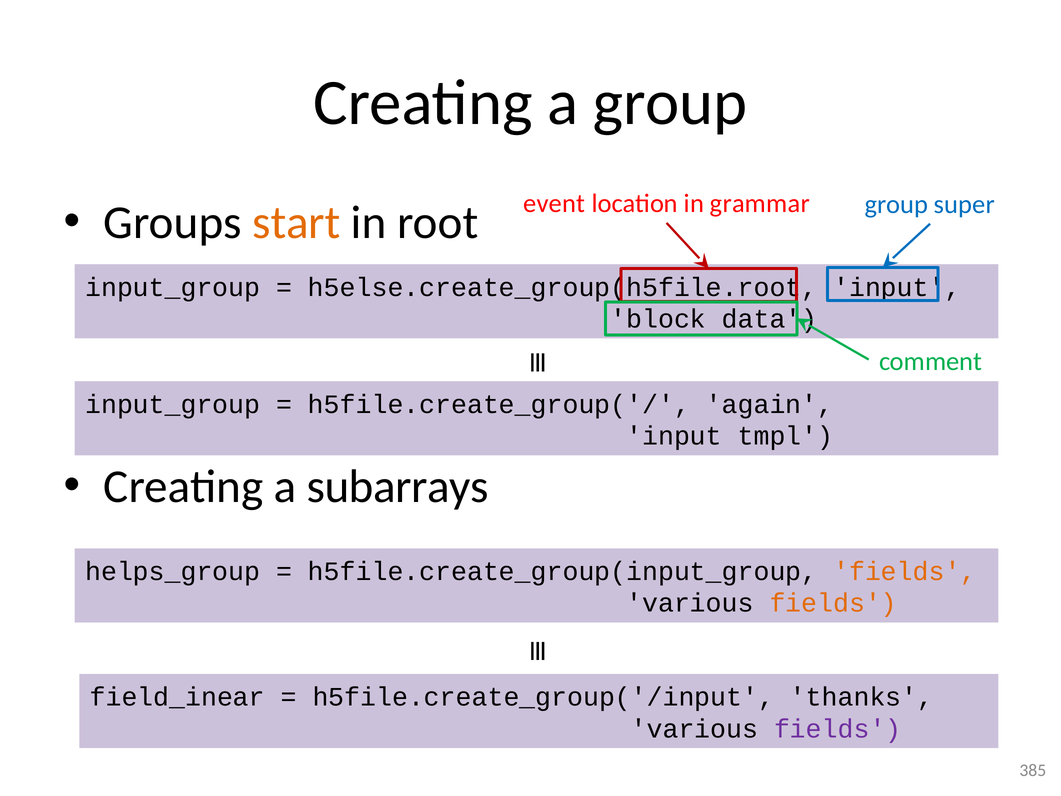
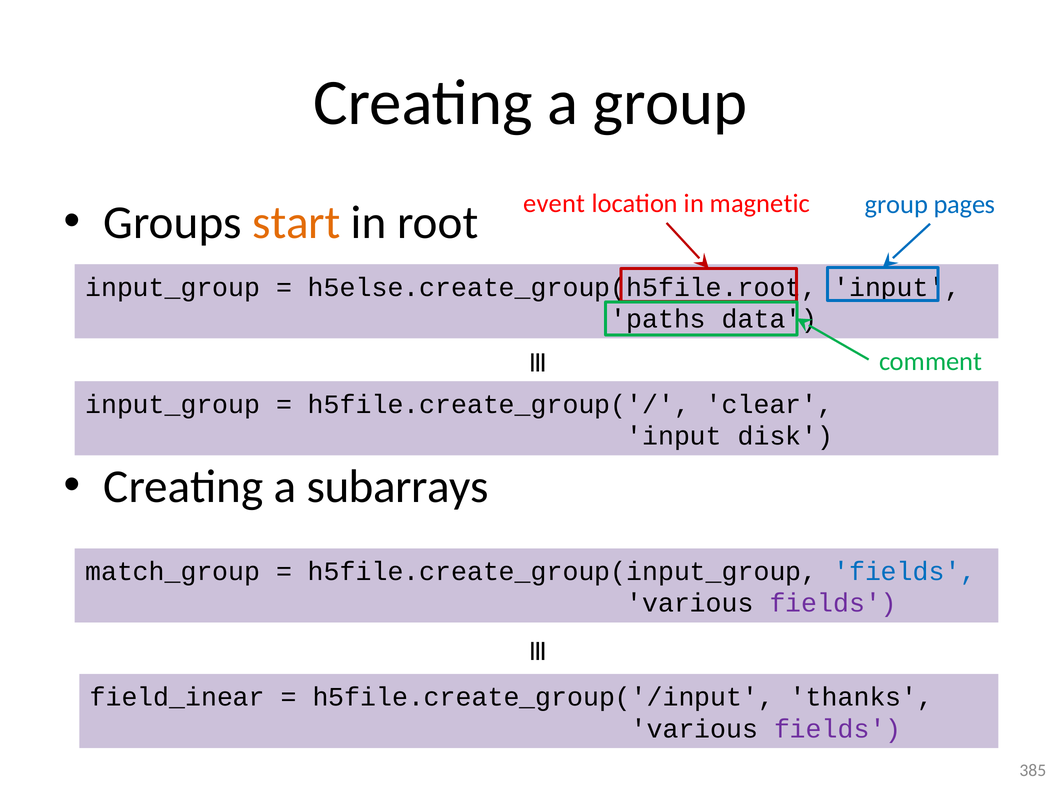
grammar: grammar -> magnetic (760, 204)
super: super -> pages (965, 204)
block: block -> paths (658, 319)
again: again -> clear (770, 404)
tmpl: tmpl -> disk (785, 436)
helps_group: helps_group -> match_group (173, 571)
fields colour: orange -> blue (905, 571)
fields colour: orange -> purple (833, 603)
